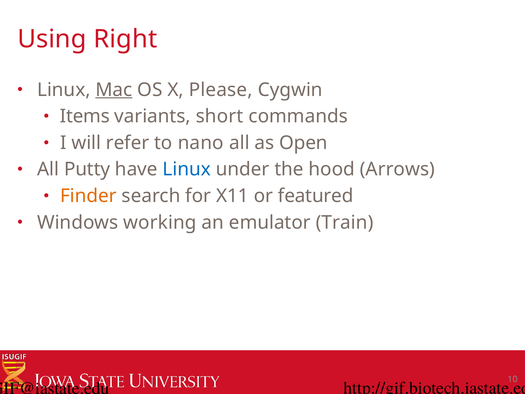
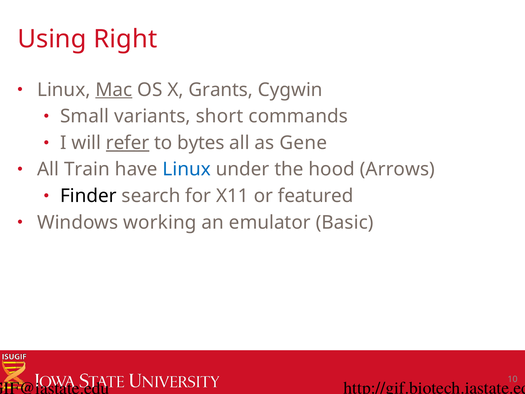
Please: Please -> Grants (221, 90)
Items: Items -> Small (85, 116)
refer underline: none -> present (128, 143)
nano: nano -> bytes (201, 143)
Open: Open -> Gene (303, 143)
Putty: Putty -> Train (87, 169)
Finder colour: orange -> black (88, 196)
Train: Train -> Basic (345, 222)
